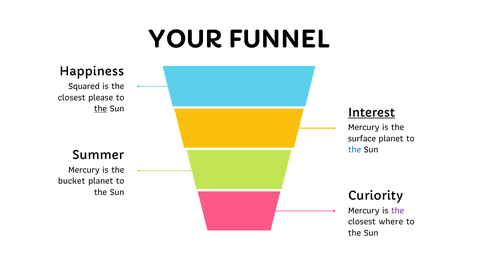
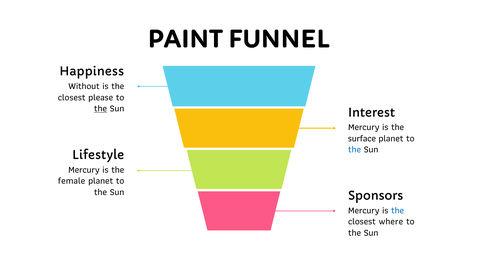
YOUR: YOUR -> PAINT (185, 40)
Squared: Squared -> Without (84, 86)
Interest underline: present -> none (372, 113)
Summer: Summer -> Lifestyle (98, 155)
bucket: bucket -> female (72, 181)
Curiority: Curiority -> Sponsors (376, 196)
the colour: purple -> blue (398, 210)
